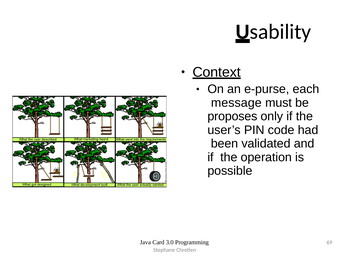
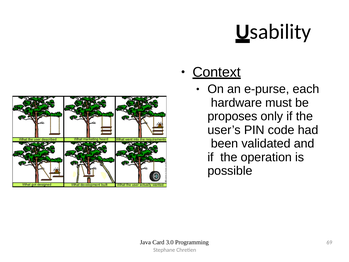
message: message -> hardware (236, 103)
